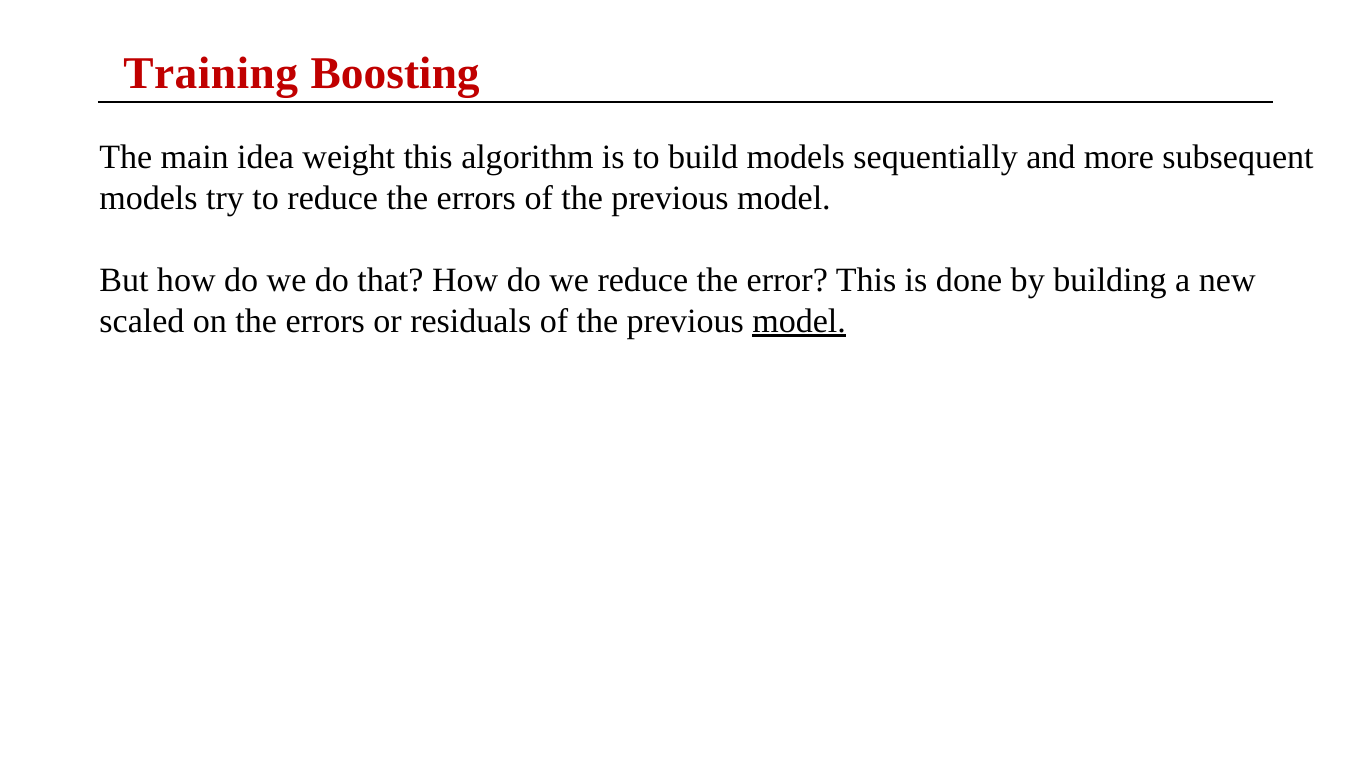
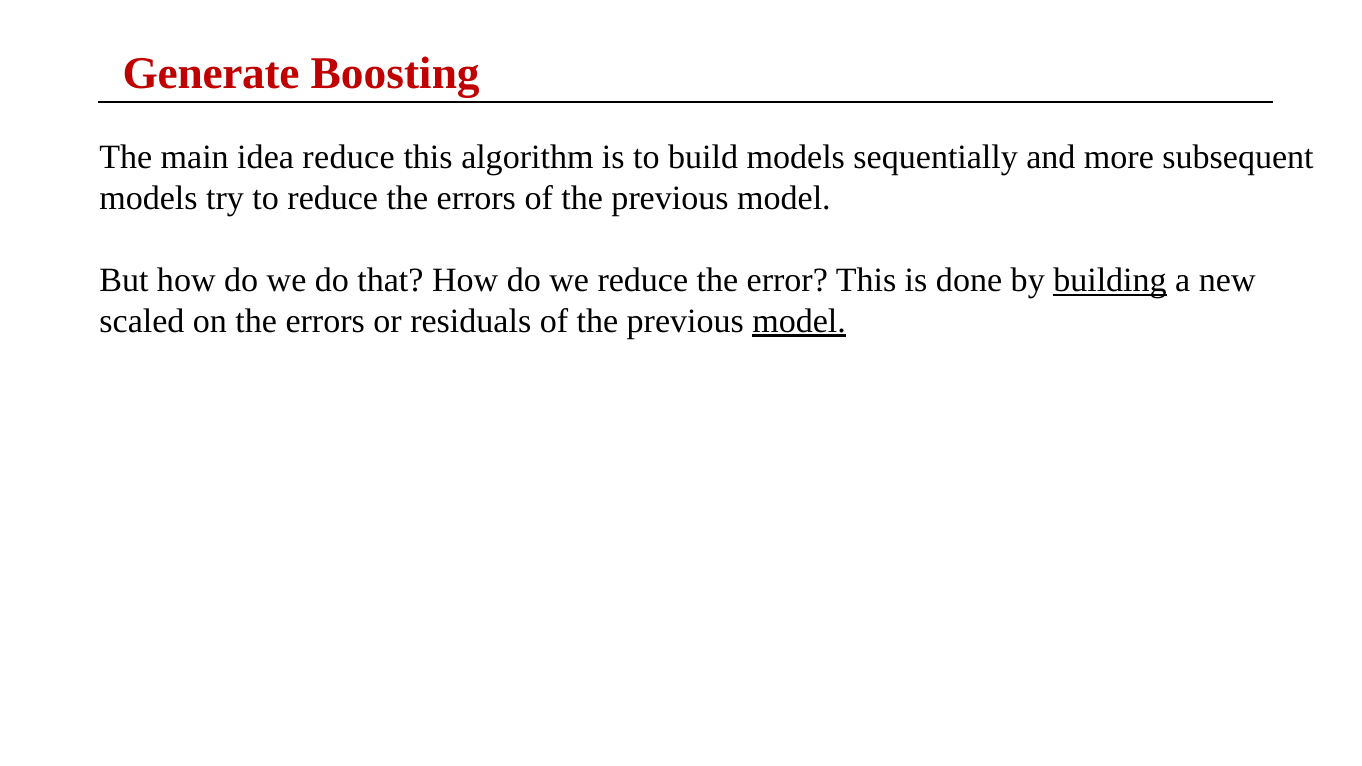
Training: Training -> Generate (211, 74)
idea weight: weight -> reduce (349, 157)
building underline: none -> present (1110, 280)
